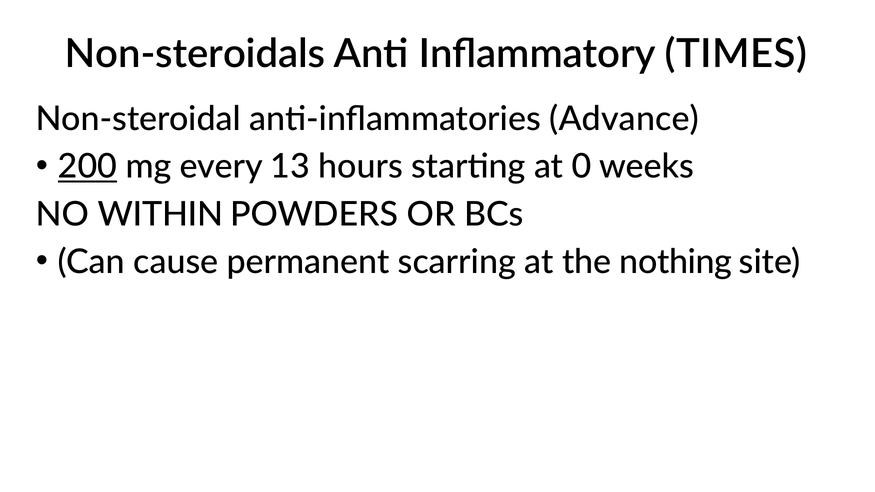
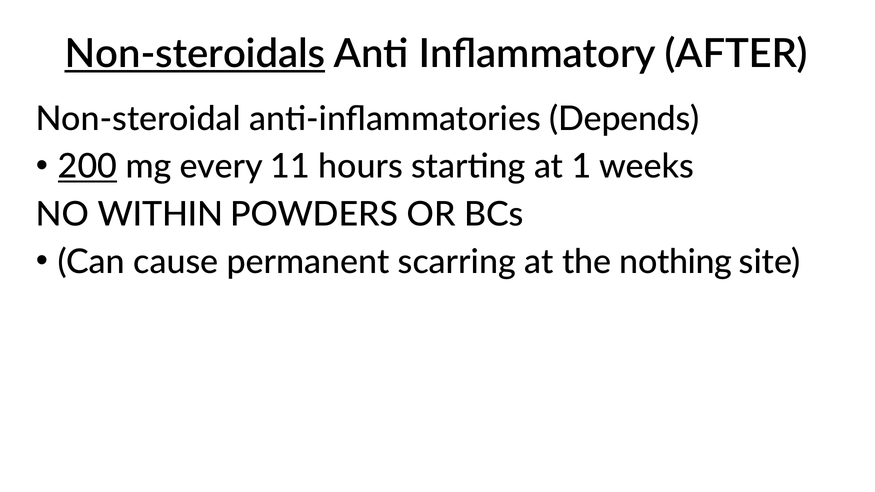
Non-steroidals underline: none -> present (195, 54)
TIMES: TIMES -> AFTER (736, 54)
Advance: Advance -> Depends (624, 119)
13: 13 -> 11 (290, 167)
0: 0 -> 1 (582, 167)
